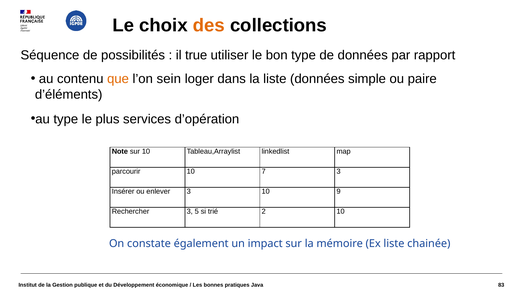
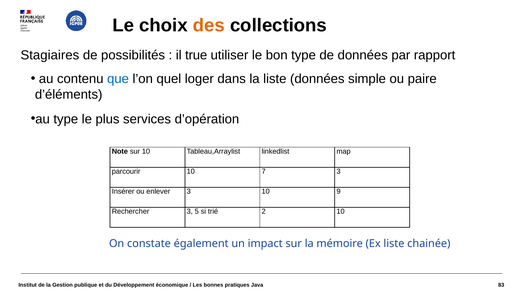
Séquence: Séquence -> Stagiaires (50, 55)
que colour: orange -> blue (118, 79)
sein: sein -> quel (169, 79)
